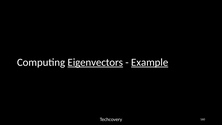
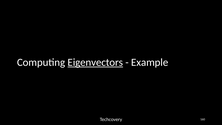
Example underline: present -> none (150, 62)
